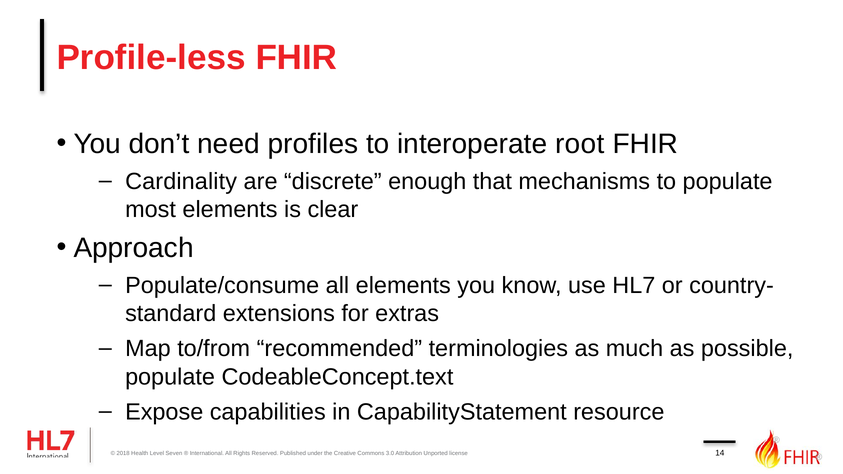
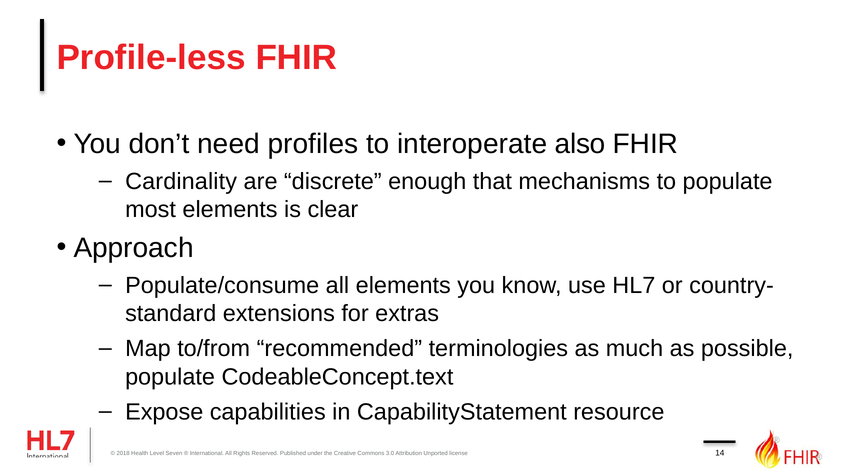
root: root -> also (580, 144)
